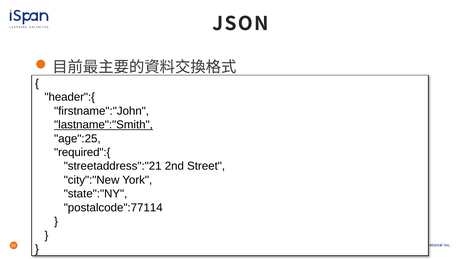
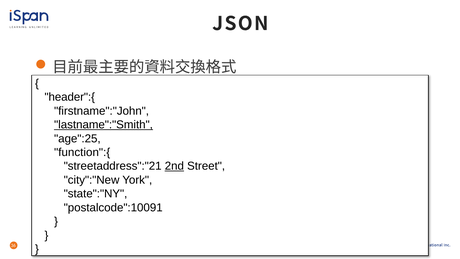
required":{: required":{ -> function":{ (82, 152)
2nd underline: none -> present (174, 166)
postalcode":77114: postalcode":77114 -> postalcode":10091 (113, 207)
